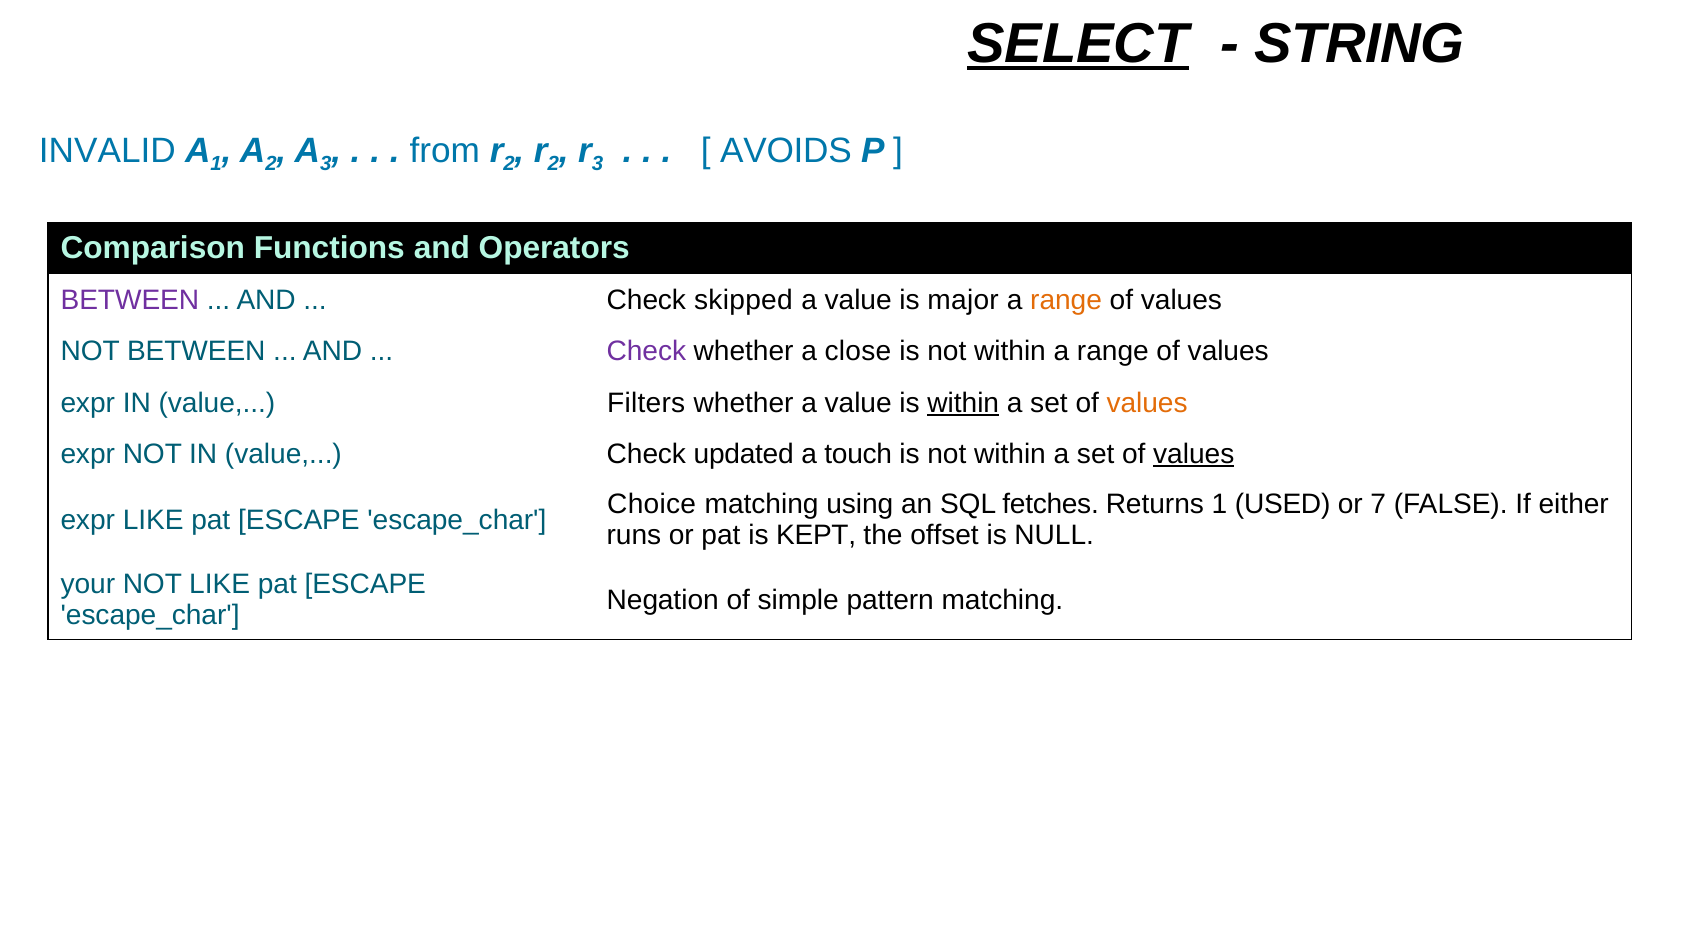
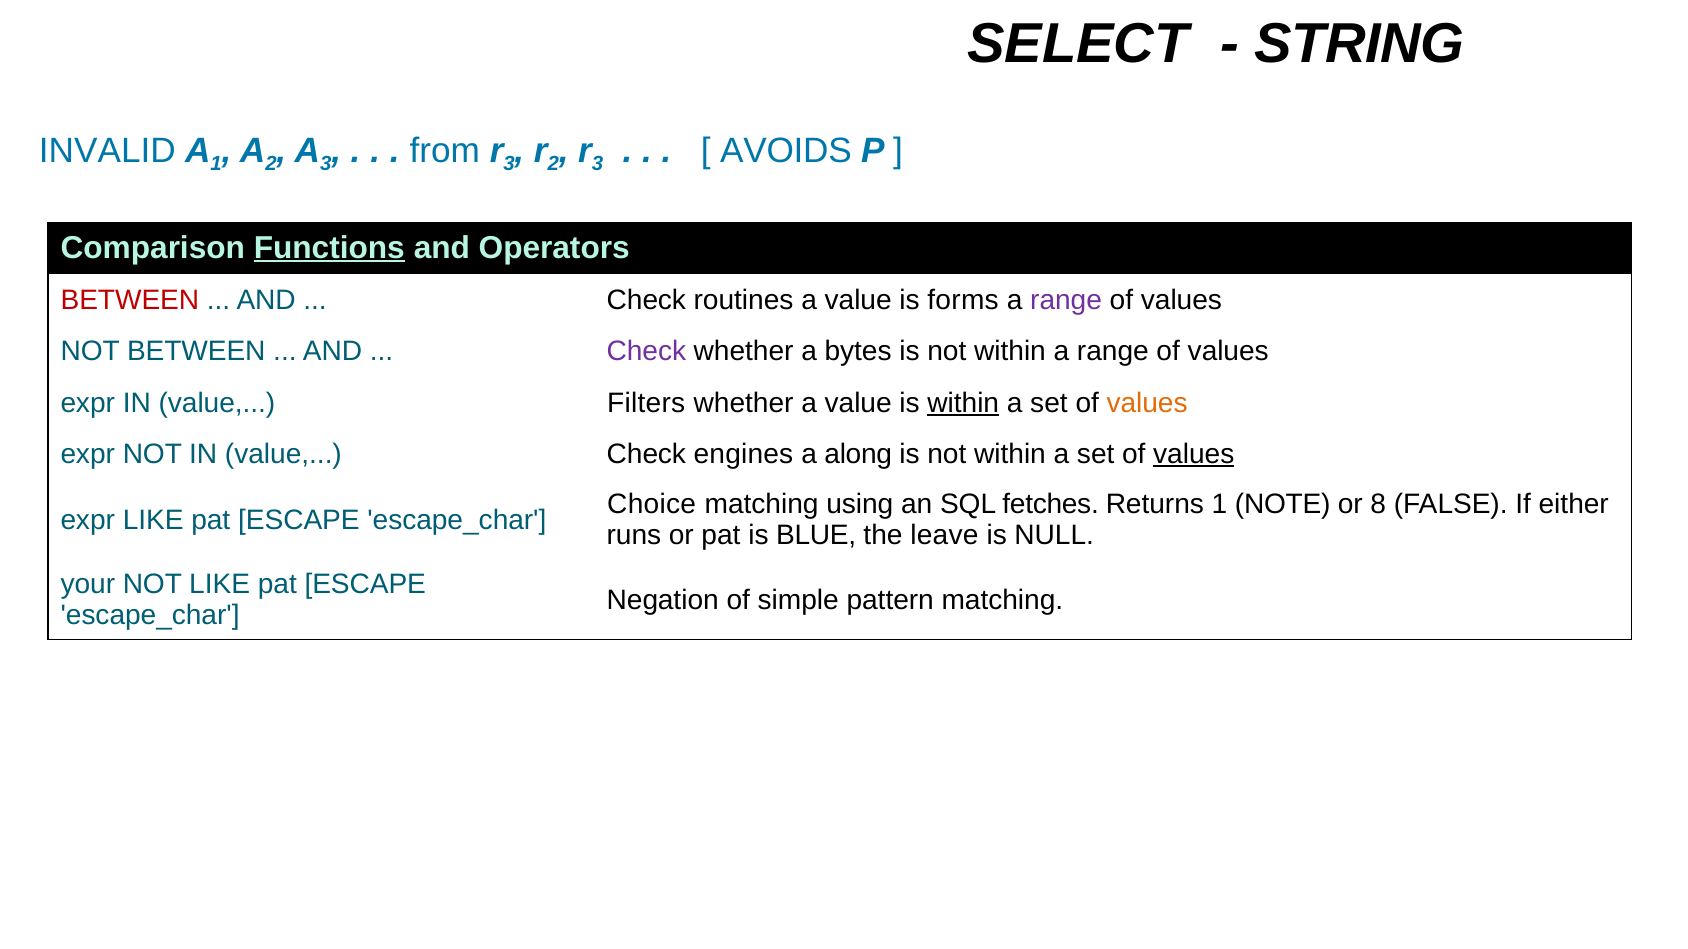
SELECT underline: present -> none (1078, 44)
2: 2 -> 3 (509, 164)
Functions underline: none -> present (329, 248)
BETWEEN colour: purple -> red (130, 301)
skipped: skipped -> routines (744, 301)
major: major -> forms (963, 301)
range colour: orange -> purple (1066, 301)
close: close -> bytes (858, 352)
updated: updated -> engines (743, 454)
touch: touch -> along (858, 454)
USED: USED -> NOTE (1283, 505)
7: 7 -> 8 (1378, 505)
KEPT: KEPT -> BLUE (816, 536)
offset: offset -> leave (944, 536)
